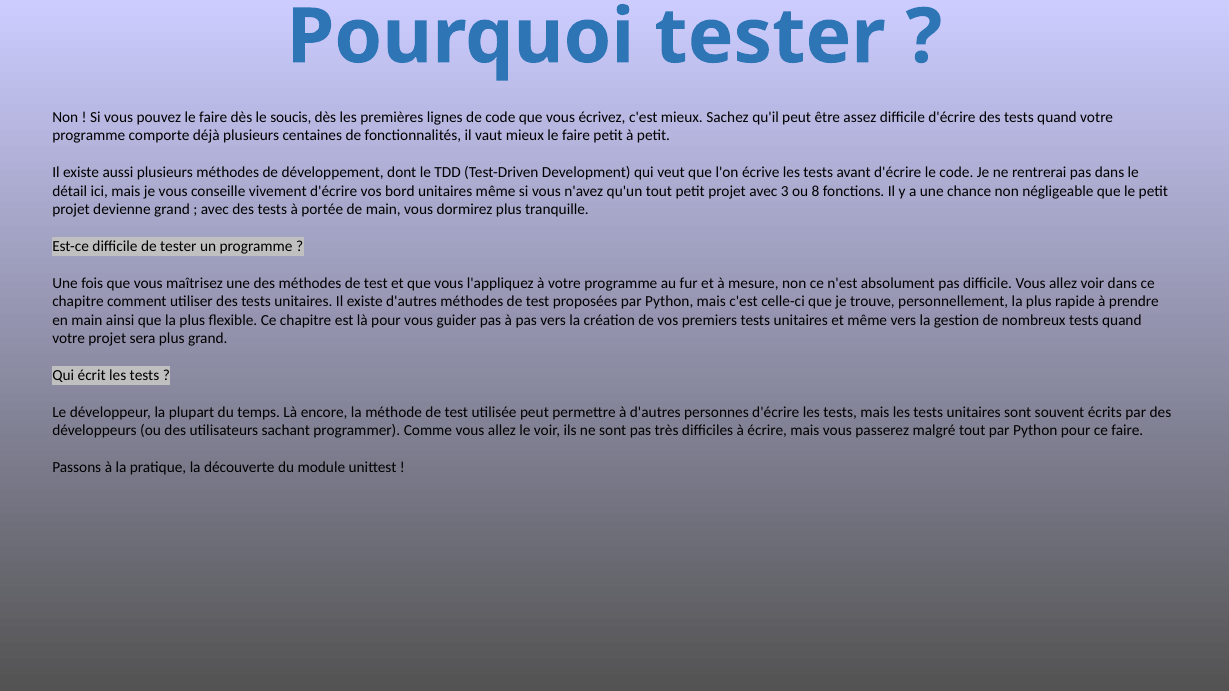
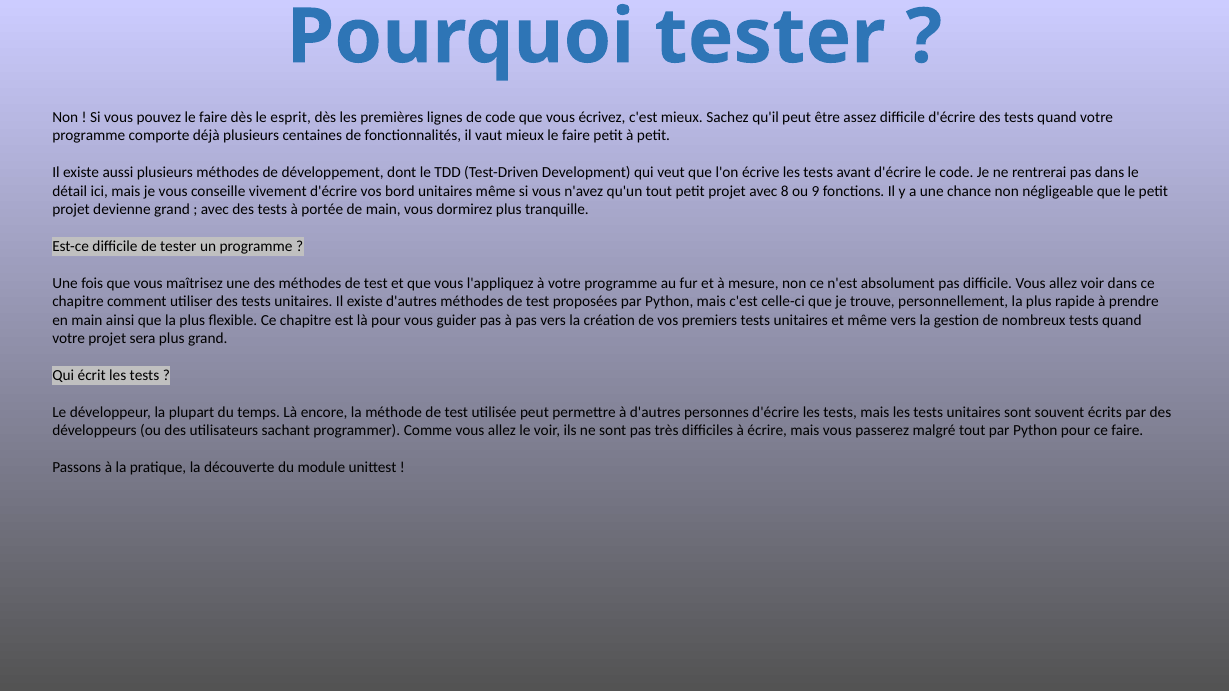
soucis: soucis -> esprit (291, 117)
3: 3 -> 8 (785, 191)
8: 8 -> 9 (816, 191)
